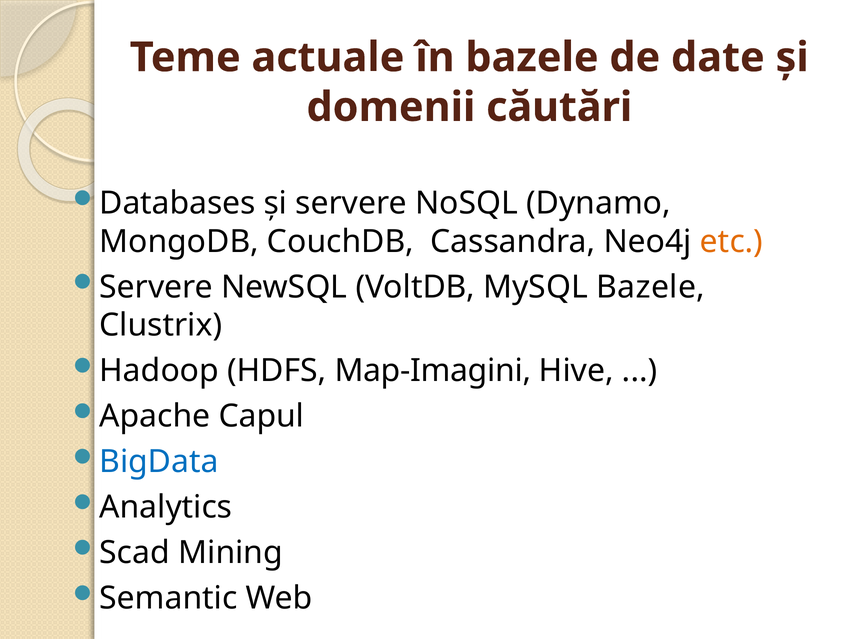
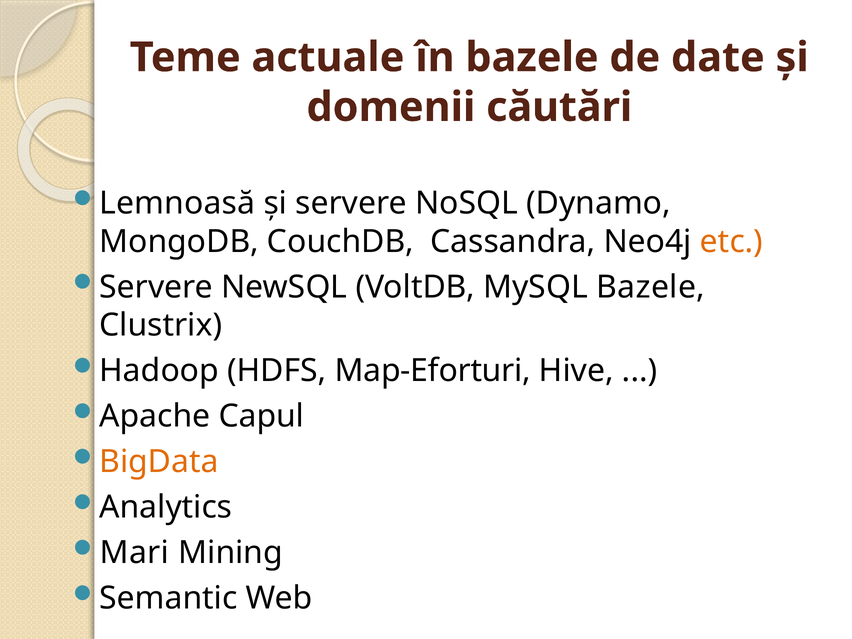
Databases: Databases -> Lemnoasă (177, 203)
Map-Imagini: Map-Imagini -> Map-Eforturi (433, 371)
BigData colour: blue -> orange (159, 462)
Scad: Scad -> Mari (135, 553)
